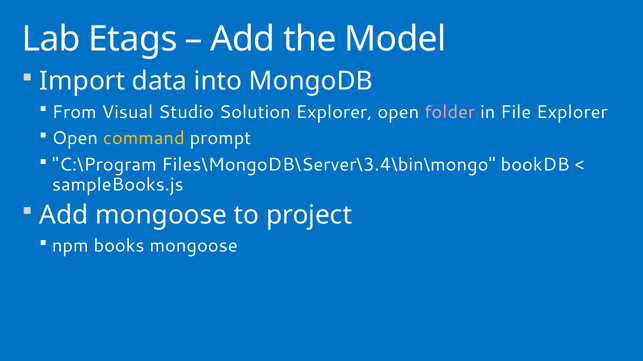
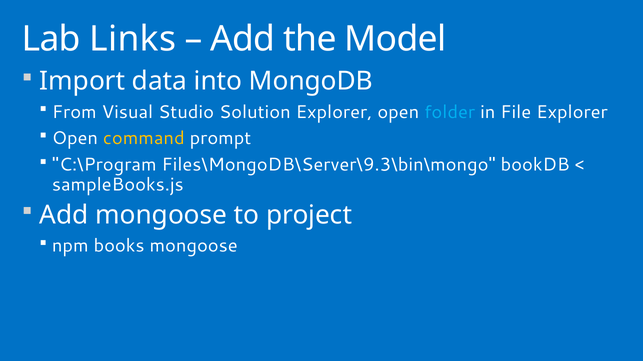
Etags: Etags -> Links (133, 39)
folder colour: pink -> light blue (450, 112)
Files\MongoDB\Server\3.4\bin\mongo: Files\MongoDB\Server\3.4\bin\mongo -> Files\MongoDB\Server\9.3\bin\mongo (329, 165)
